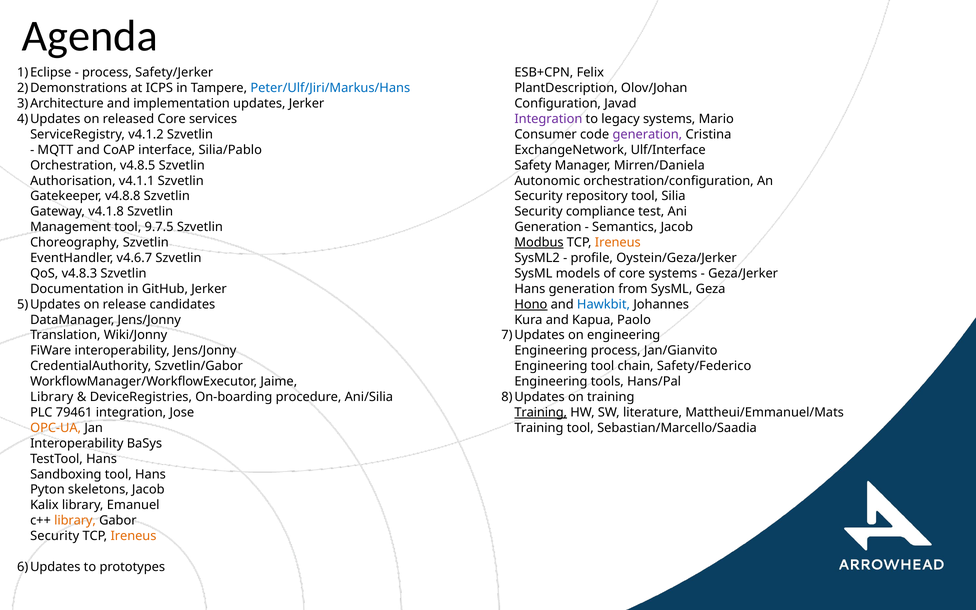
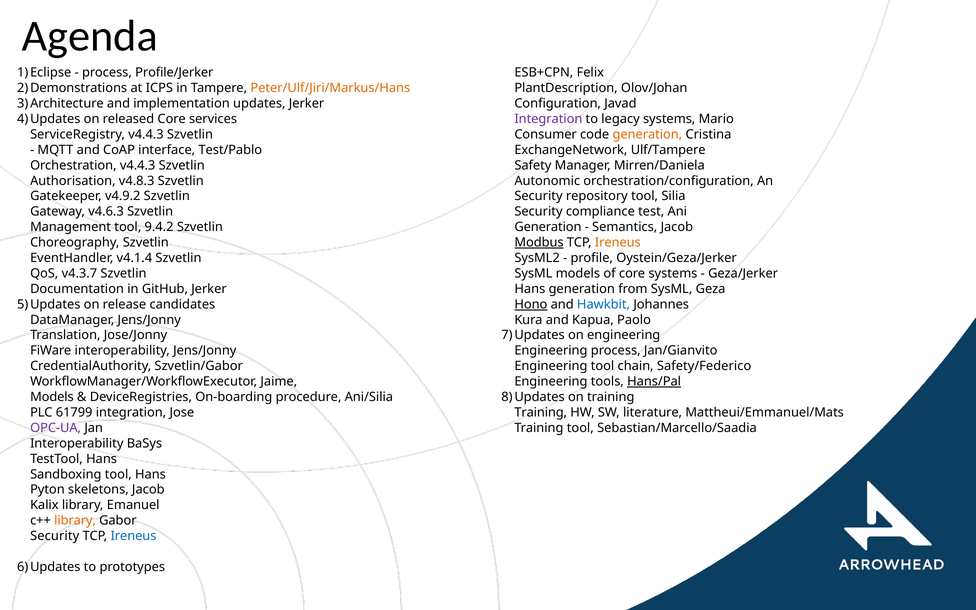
Safety/Jerker: Safety/Jerker -> Profile/Jerker (174, 73)
Peter/Ulf/Jiri/Markus/Hans colour: blue -> orange (330, 88)
ServiceRegistry v4.1.2: v4.1.2 -> v4.4.3 (146, 134)
generation colour: purple -> orange (647, 134)
Silia/Pablo: Silia/Pablo -> Test/Pablo (230, 150)
Ulf/Interface: Ulf/Interface -> Ulf/Tampere (668, 150)
Orchestration v4.8.5: v4.8.5 -> v4.4.3 (138, 165)
v4.1.1: v4.1.1 -> v4.8.3 (137, 181)
v4.8.8: v4.8.8 -> v4.9.2 (123, 196)
v4.1.8: v4.1.8 -> v4.6.3 (106, 212)
9.7.5: 9.7.5 -> 9.4.2 (159, 227)
v4.6.7: v4.6.7 -> v4.1.4 (134, 258)
v4.8.3: v4.8.3 -> v4.3.7 (79, 273)
Wiki/Jonny: Wiki/Jonny -> Jose/Jonny (135, 335)
Hans/Pal underline: none -> present (654, 382)
Library: Library -> Models (52, 397)
79461: 79461 -> 61799 (74, 412)
Training underline: present -> none (541, 412)
OPC-UA colour: orange -> purple (56, 428)
Ireneus colour: orange -> blue (134, 536)
